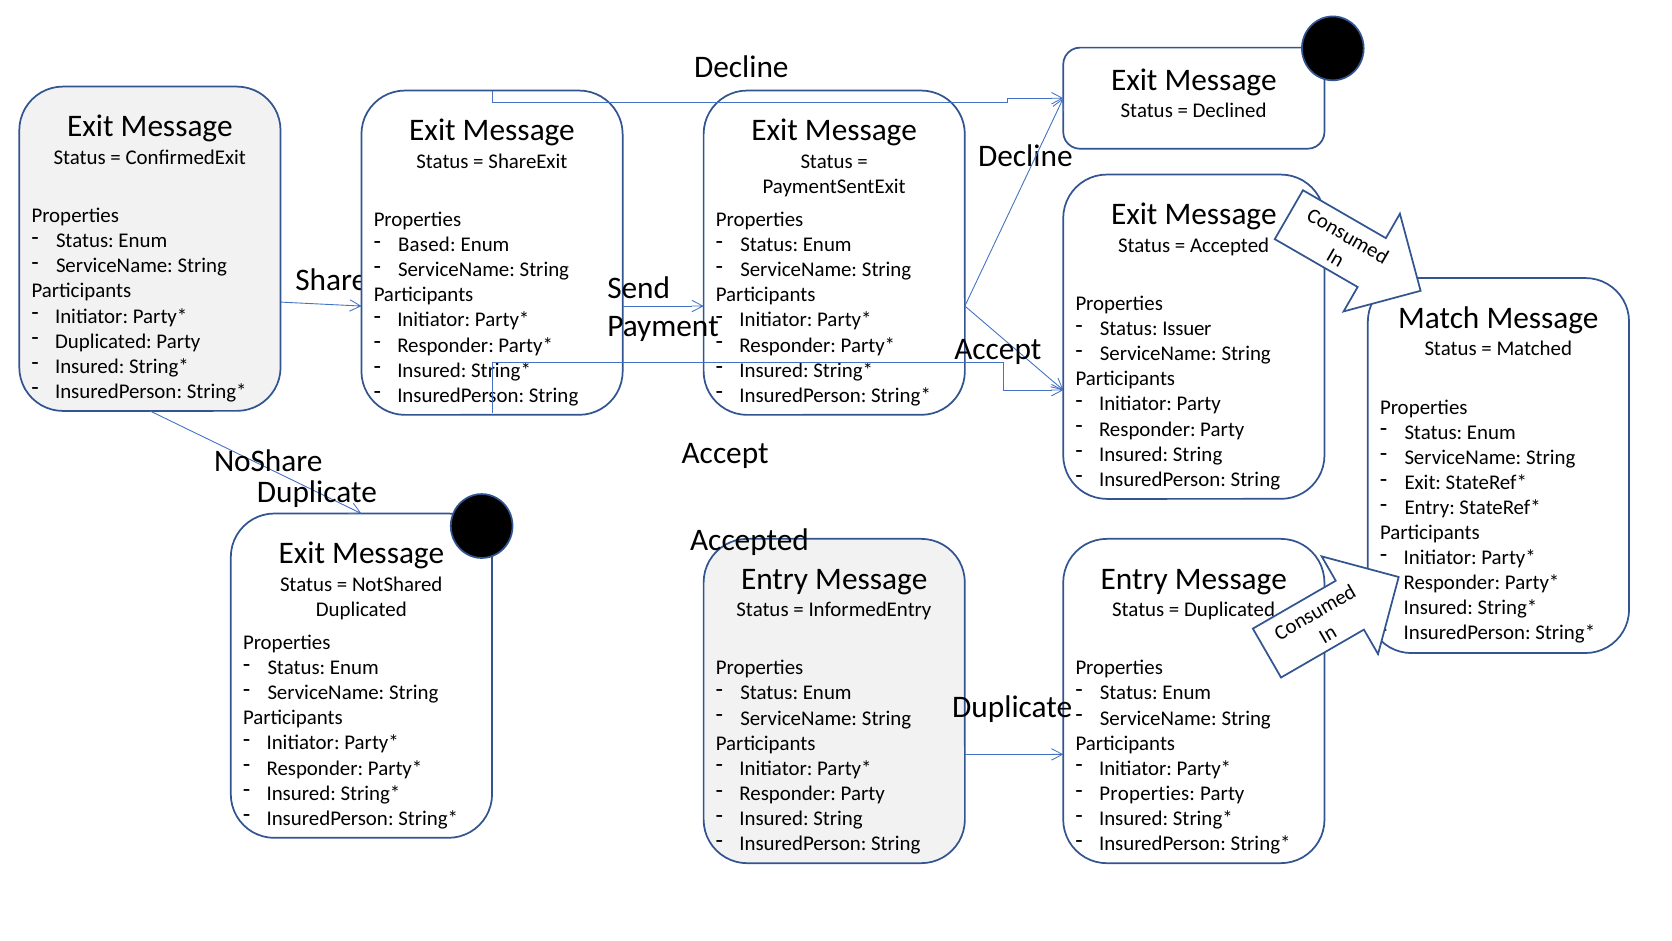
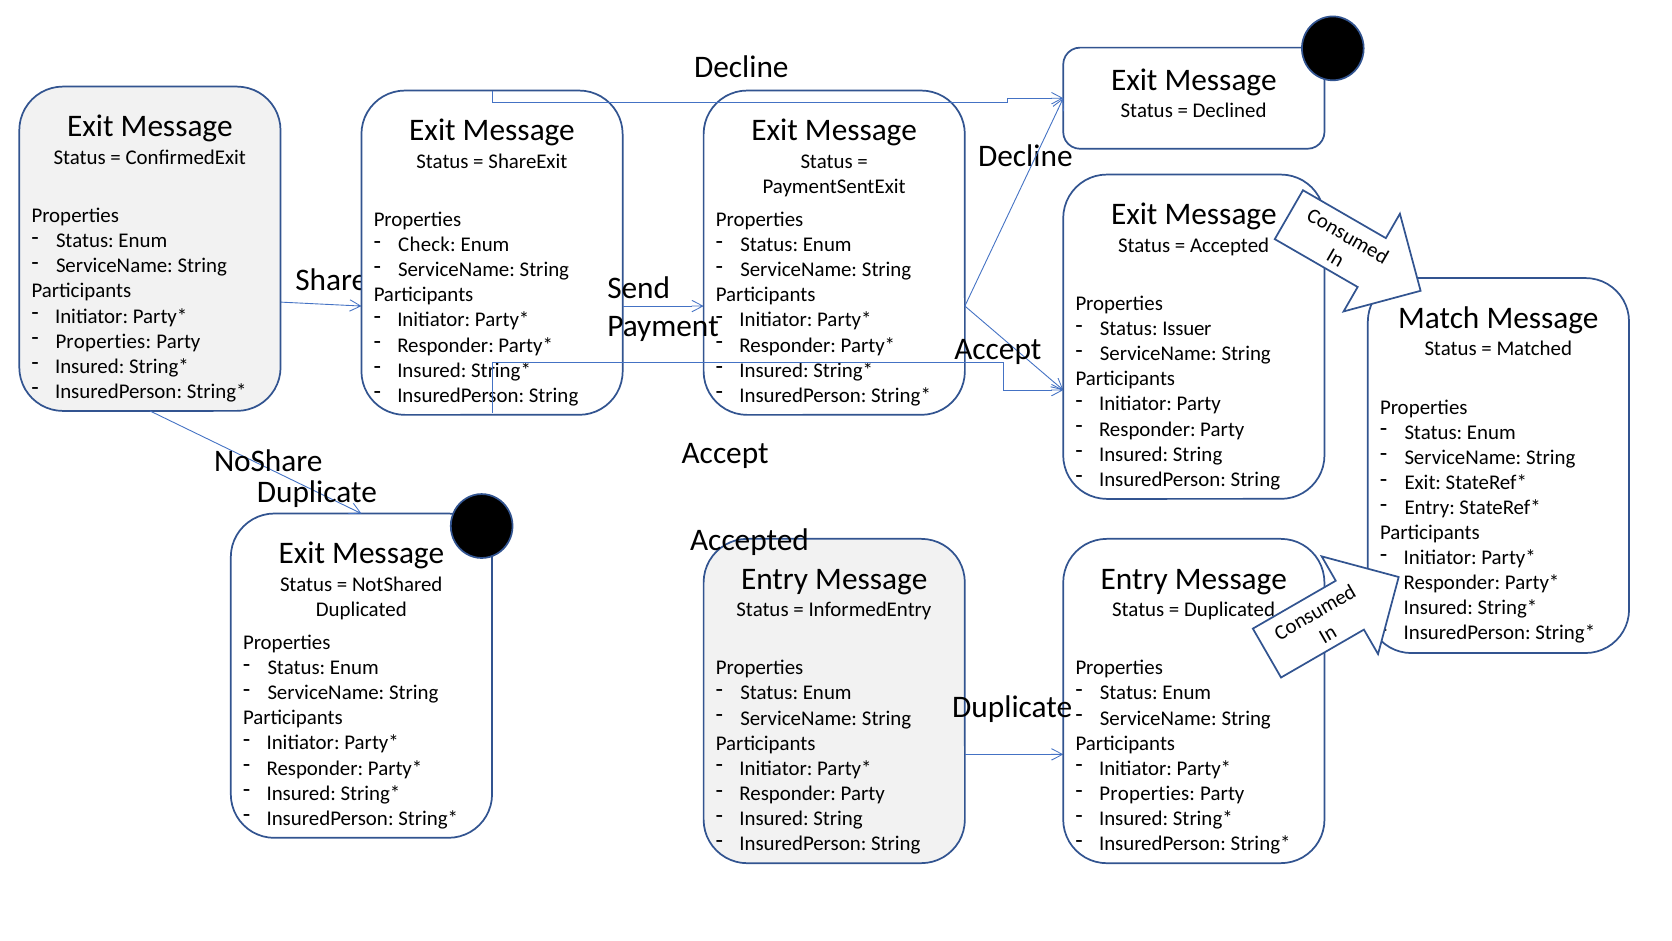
Based: Based -> Check (427, 245)
Duplicated: Duplicated -> Properties (103, 341)
